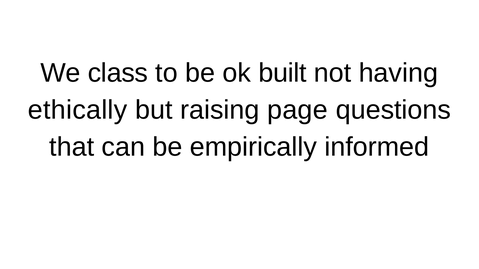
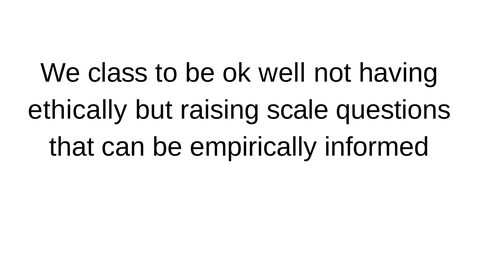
built: built -> well (282, 73)
page: page -> scale (298, 110)
